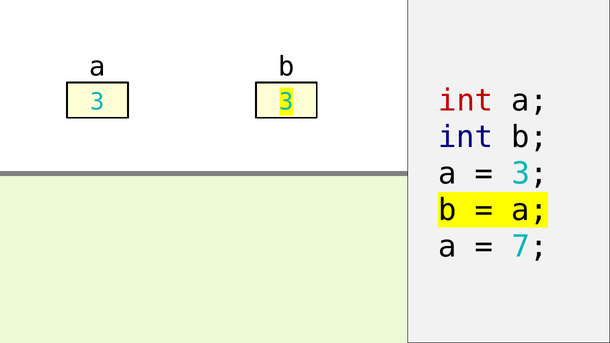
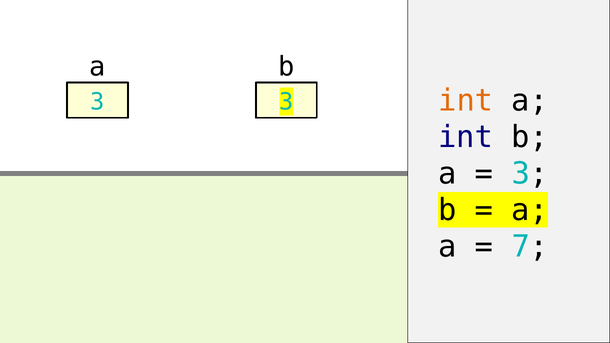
int colour: red -> orange (466, 100)
